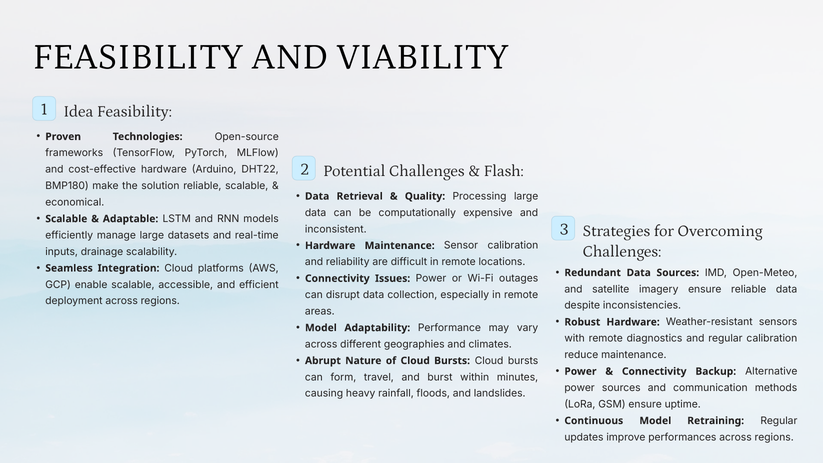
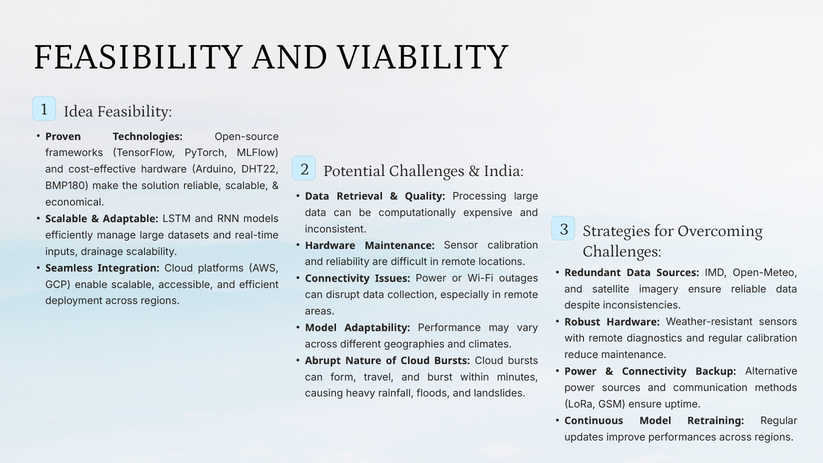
Flash: Flash -> India (504, 171)
